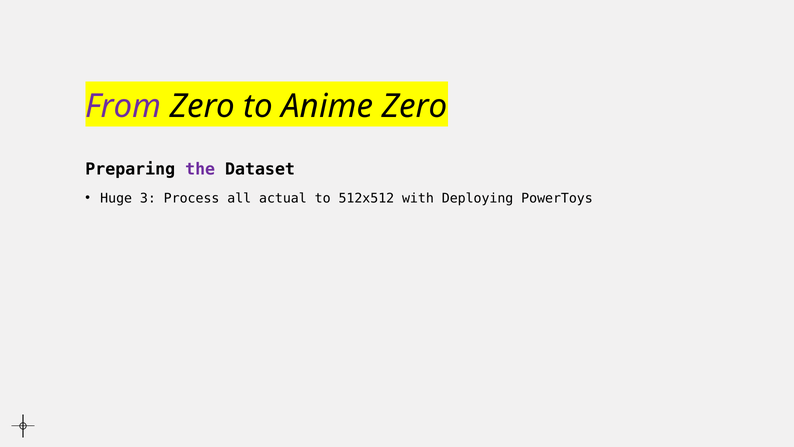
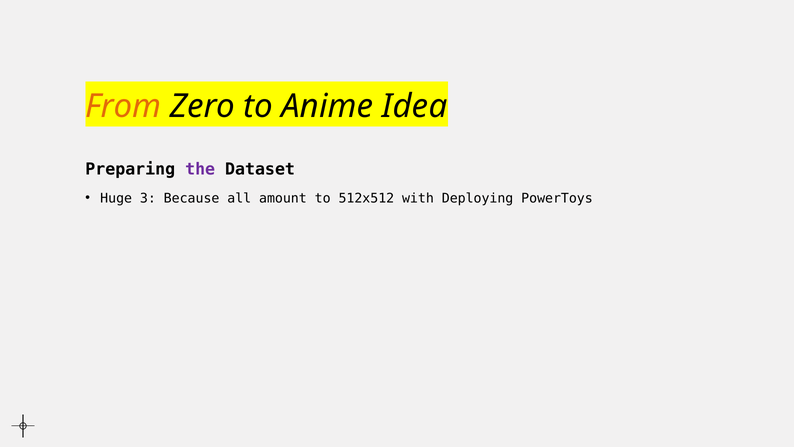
From colour: purple -> orange (123, 106)
Anime Zero: Zero -> Idea (415, 106)
Process: Process -> Because (192, 198)
actual: actual -> amount (283, 198)
